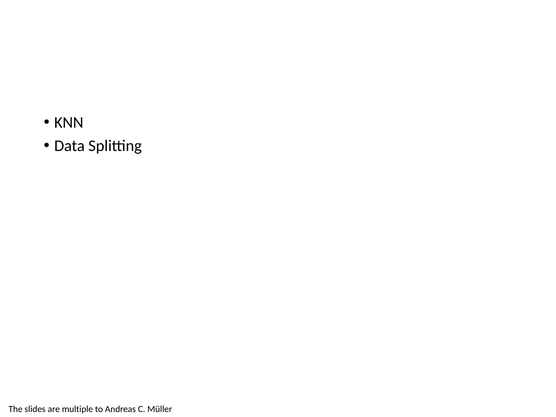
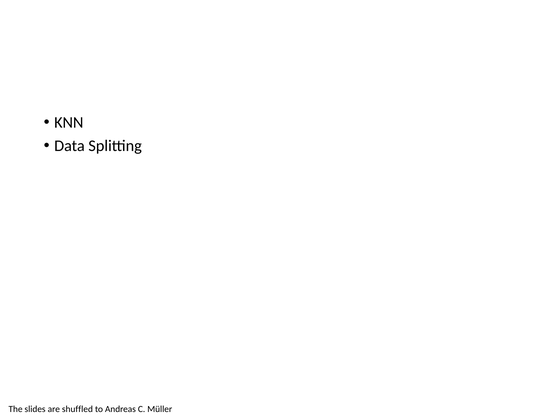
multiple: multiple -> shuffled (77, 409)
